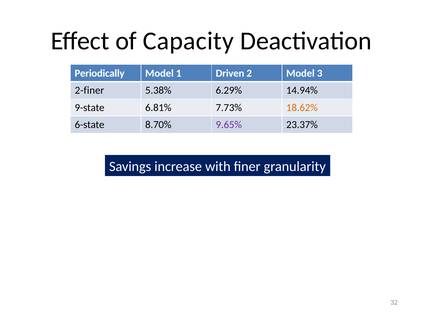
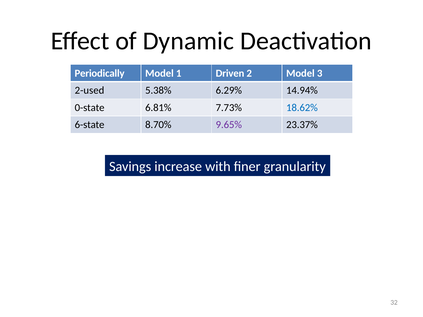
Capacity: Capacity -> Dynamic (188, 41)
2-finer: 2-finer -> 2-used (89, 90)
9-state: 9-state -> 0-state (90, 108)
18.62% colour: orange -> blue (302, 108)
